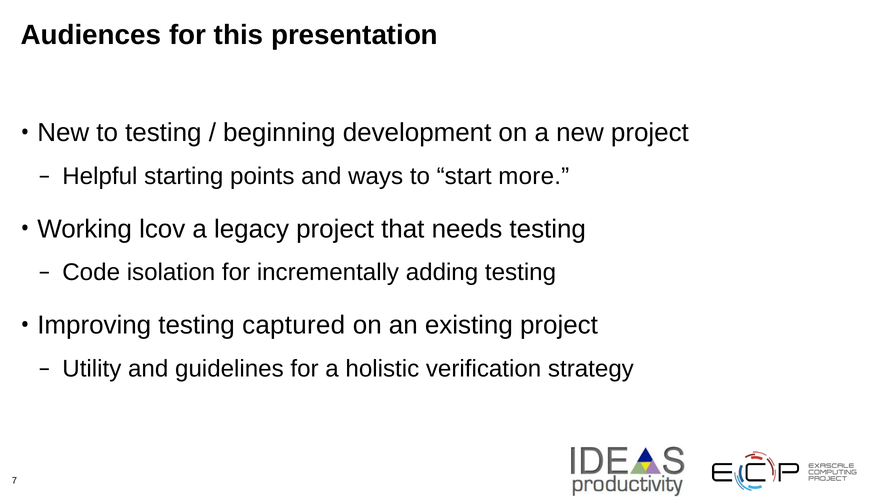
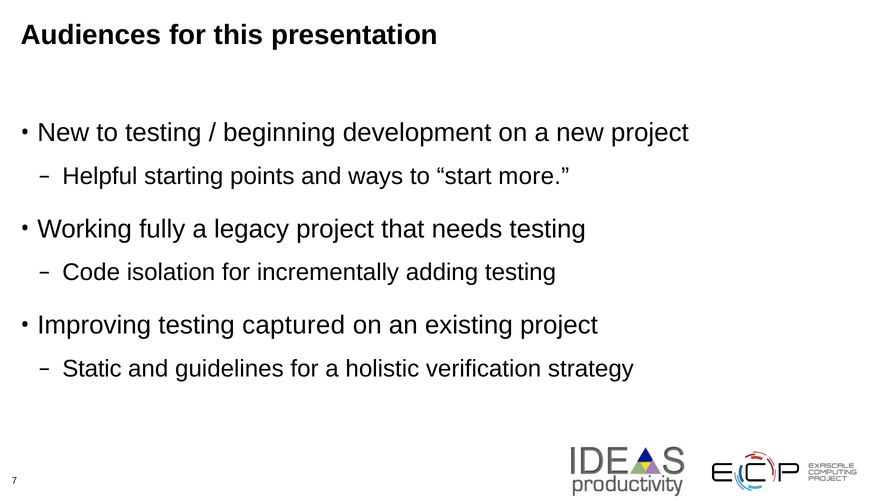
lcov: lcov -> fully (162, 229)
Utility: Utility -> Static (92, 369)
